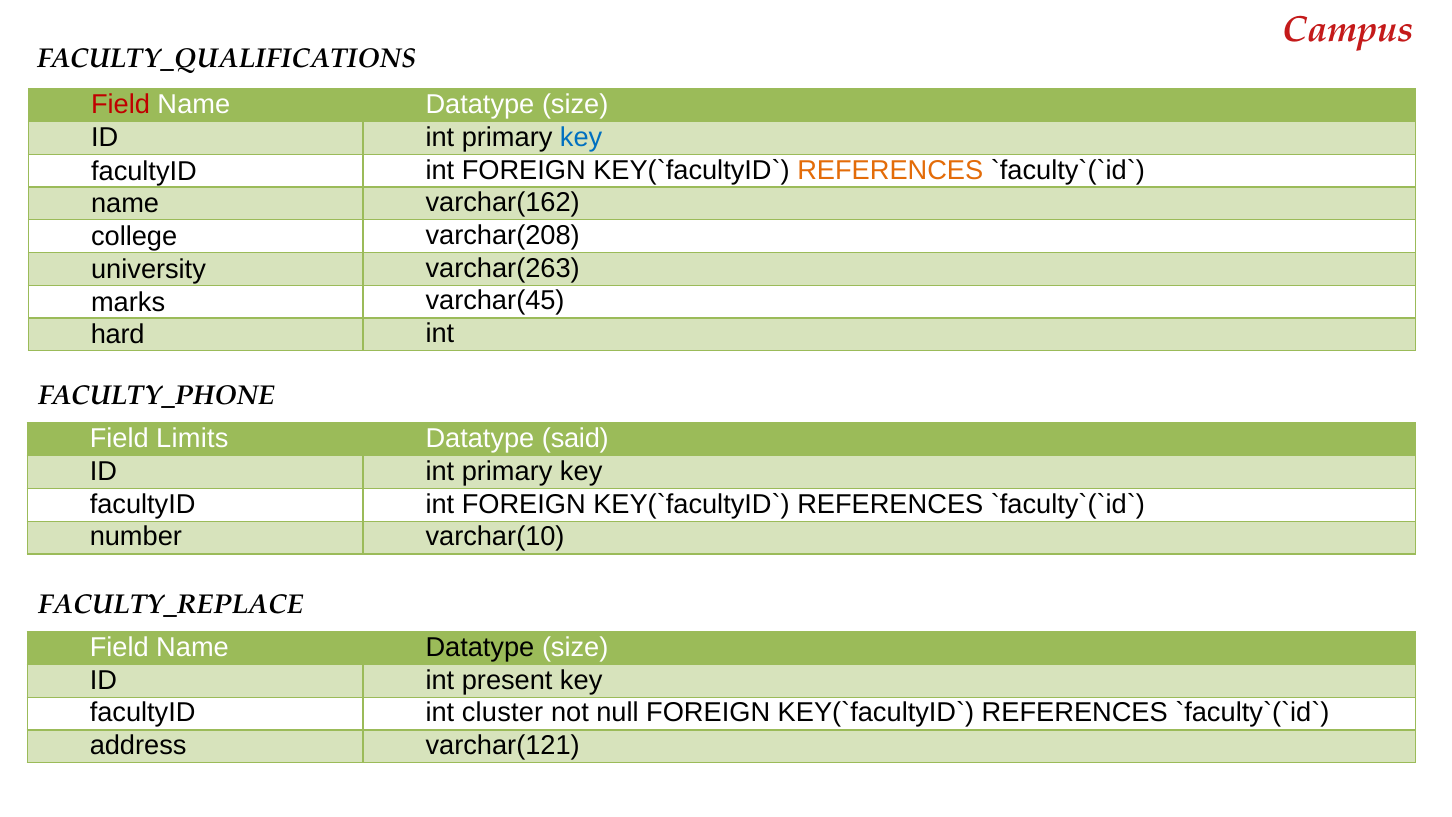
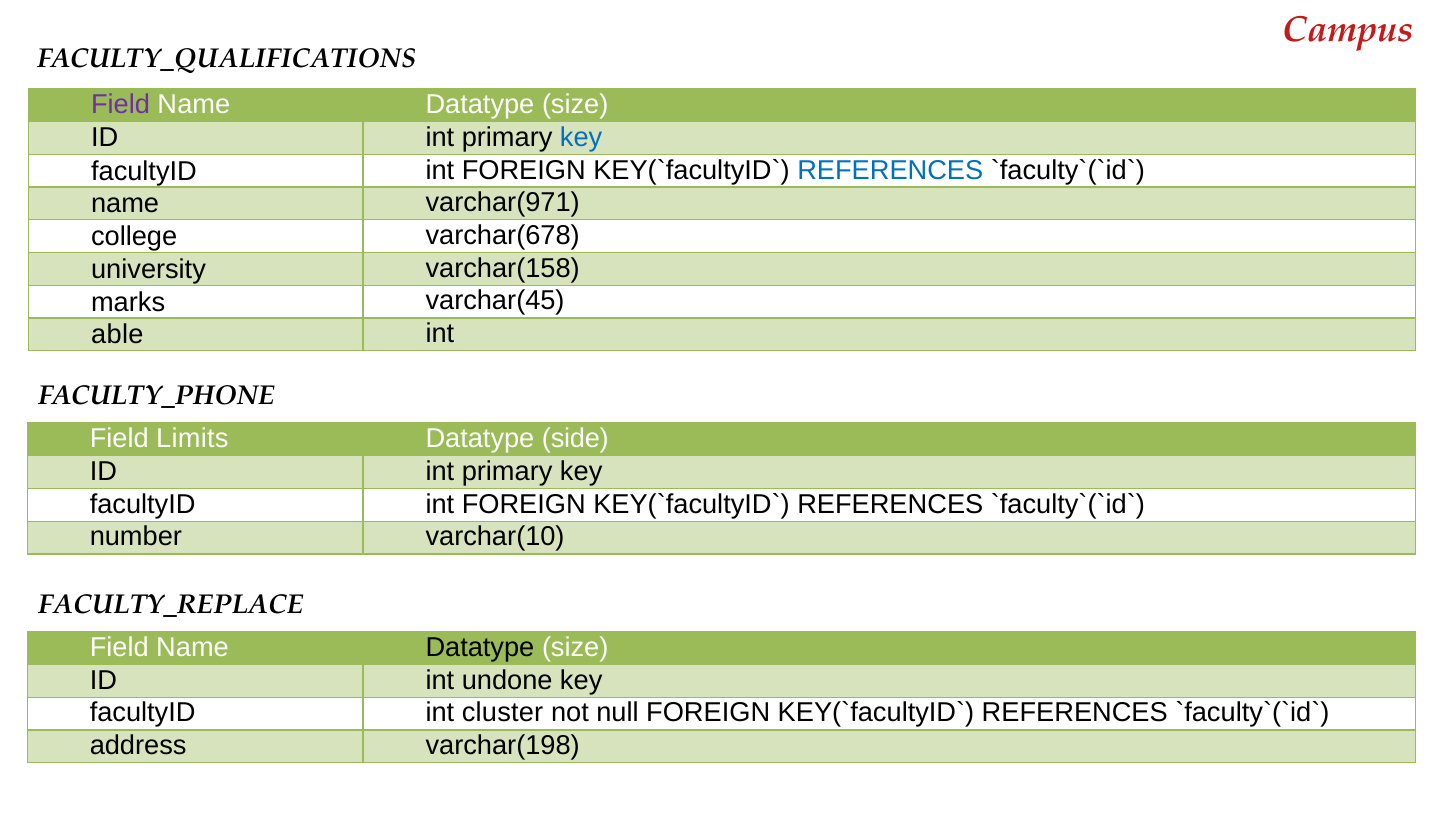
Field colour: red -> purple (121, 105)
REFERENCES colour: orange -> blue (890, 170)
varchar(162: varchar(162 -> varchar(971 (503, 203)
varchar(208: varchar(208 -> varchar(678 (503, 236)
varchar(263: varchar(263 -> varchar(158 (503, 268)
hard: hard -> able (117, 335)
said: said -> side (575, 439)
present: present -> undone (507, 680)
varchar(121: varchar(121 -> varchar(198 (503, 746)
